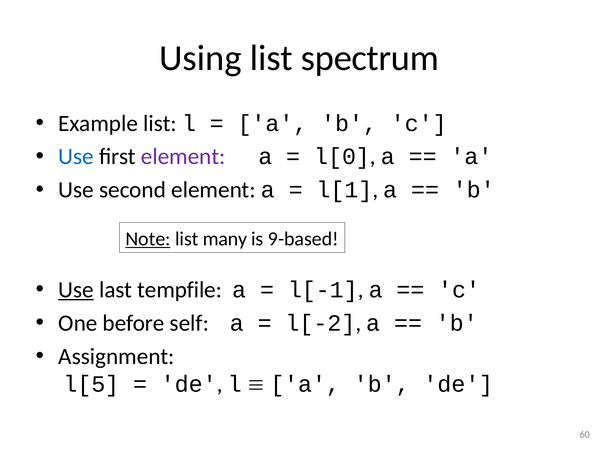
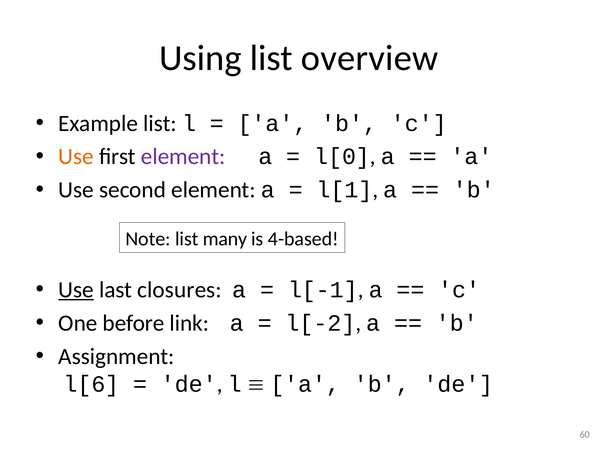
spectrum: spectrum -> overview (370, 58)
Use colour: blue -> orange (76, 156)
Note underline: present -> none (148, 239)
9-based: 9-based -> 4-based (303, 239)
tempfile: tempfile -> closures (180, 289)
self: self -> link (189, 323)
l[5: l[5 -> l[6 (91, 384)
